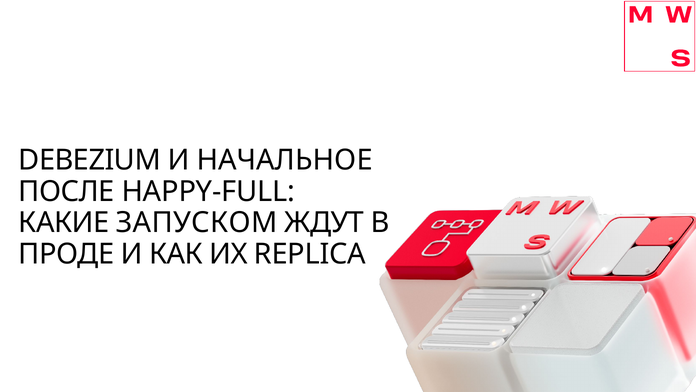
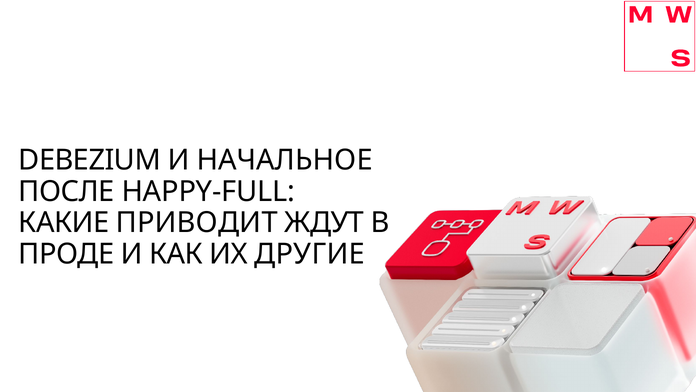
ЗАПУСКОМ: ЗАПУСКОМ -> ПРИВОДИТ (197, 223)
REPLICA: REPLICA -> ДРУГИЕ (310, 254)
